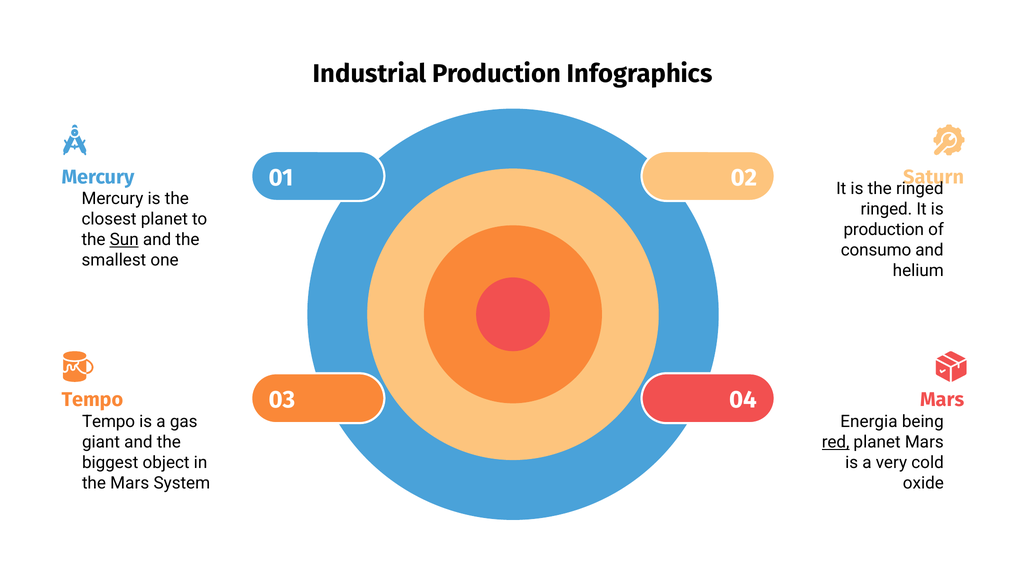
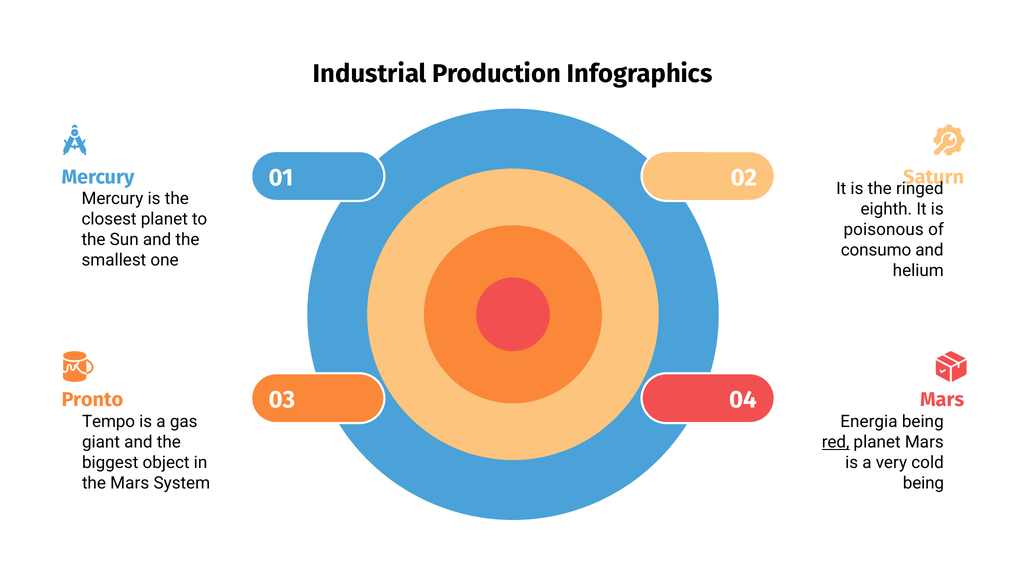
ringed: ringed -> eighth (886, 209)
production: production -> poisonous (884, 229)
Sun underline: present -> none (124, 240)
Tempo: Tempo -> Pronto (92, 400)
oxide: oxide -> being (923, 483)
